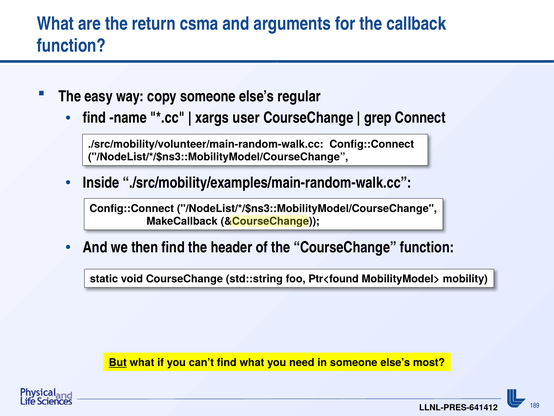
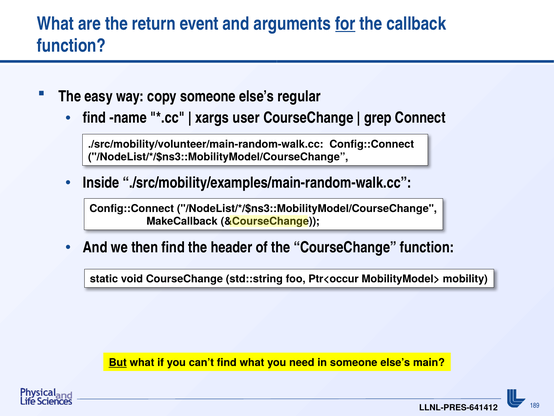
csma: csma -> event (199, 24)
for underline: none -> present (345, 24)
Ptr<found: Ptr<found -> Ptr<occur (334, 279)
most: most -> main (429, 362)
